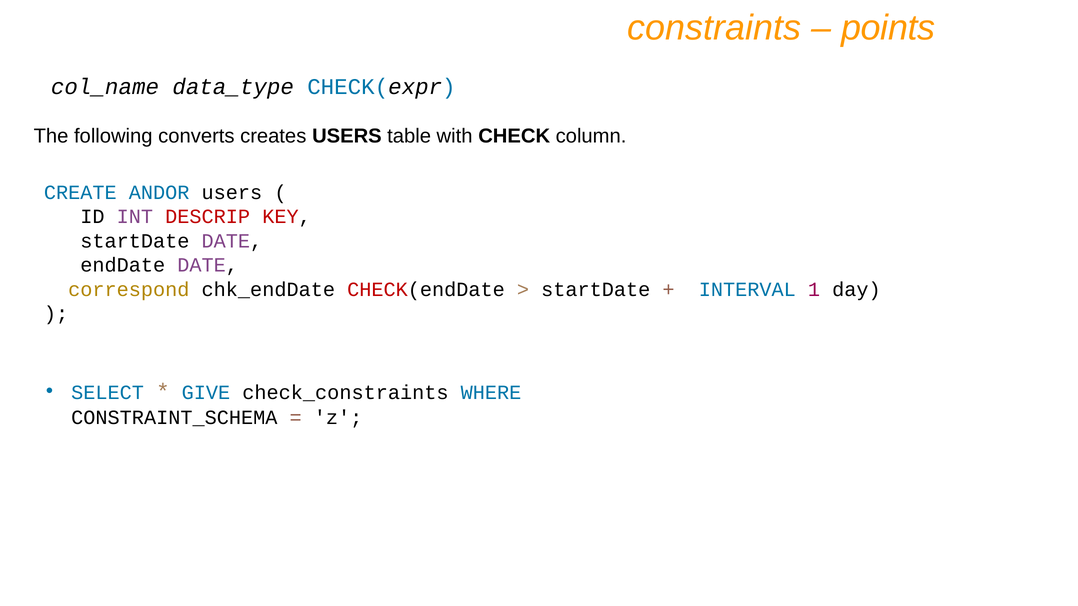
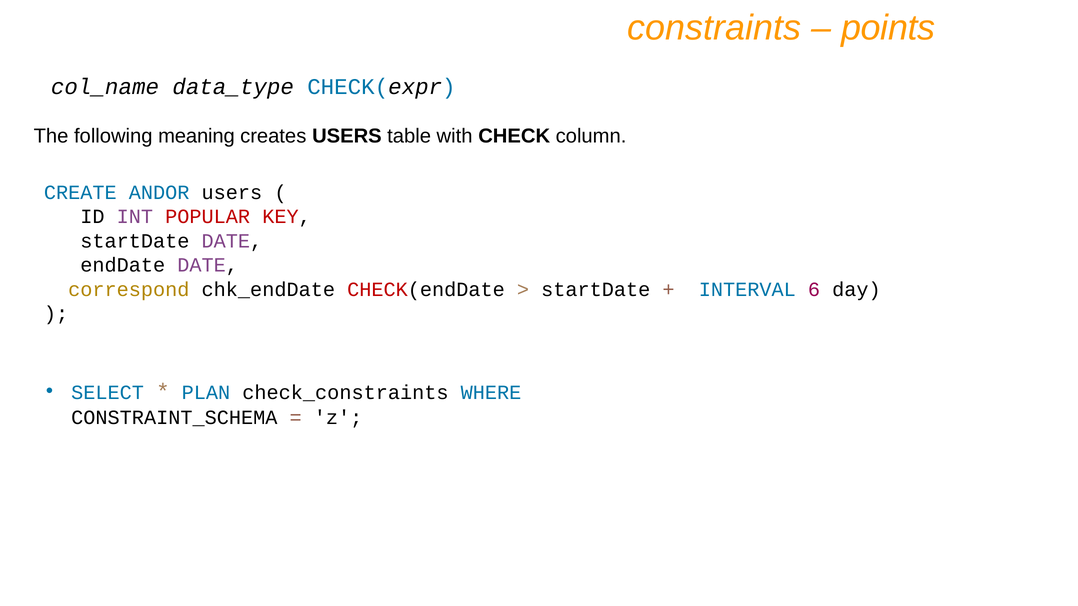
converts: converts -> meaning (196, 136)
DESCRIP: DESCRIP -> POPULAR (208, 217)
1: 1 -> 6 (814, 290)
GIVE: GIVE -> PLAN (206, 393)
